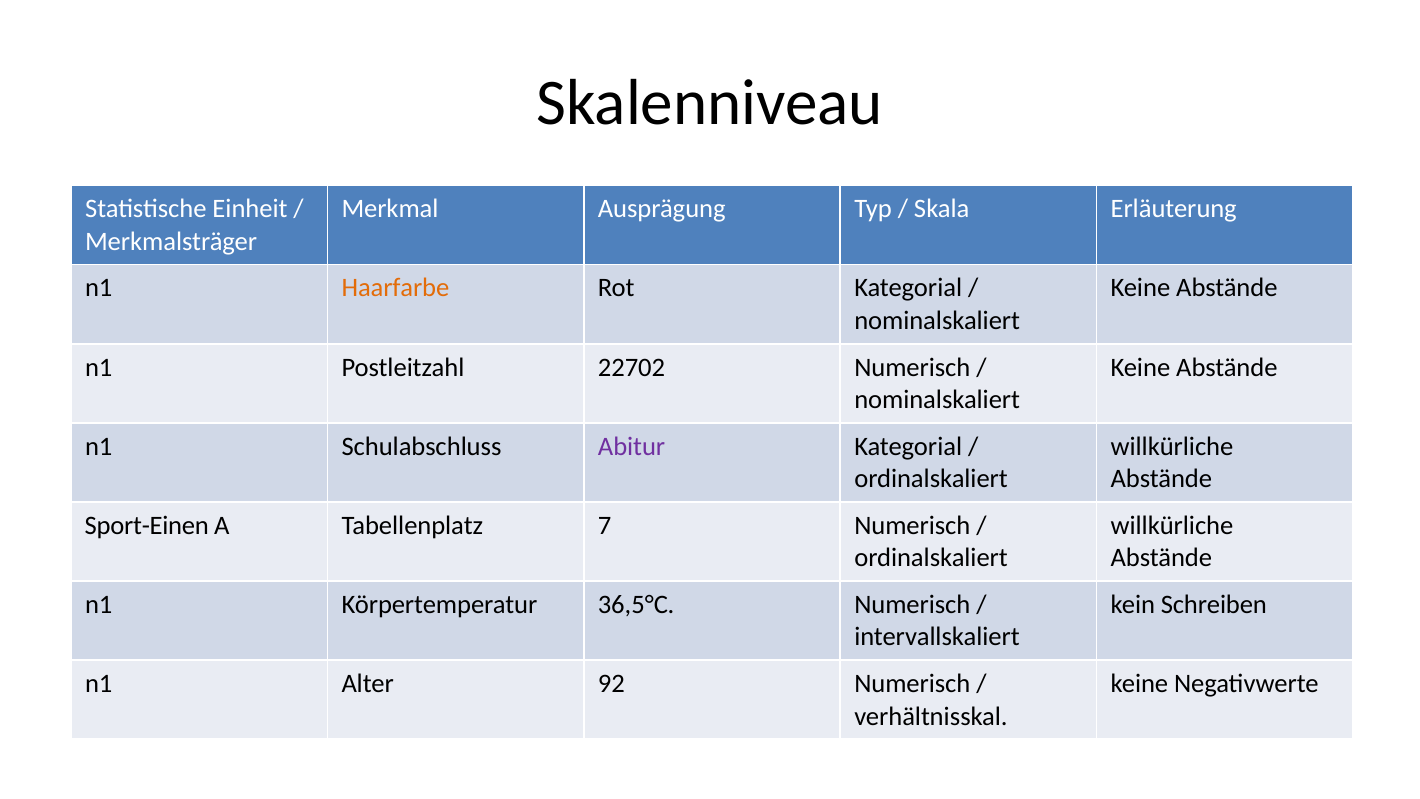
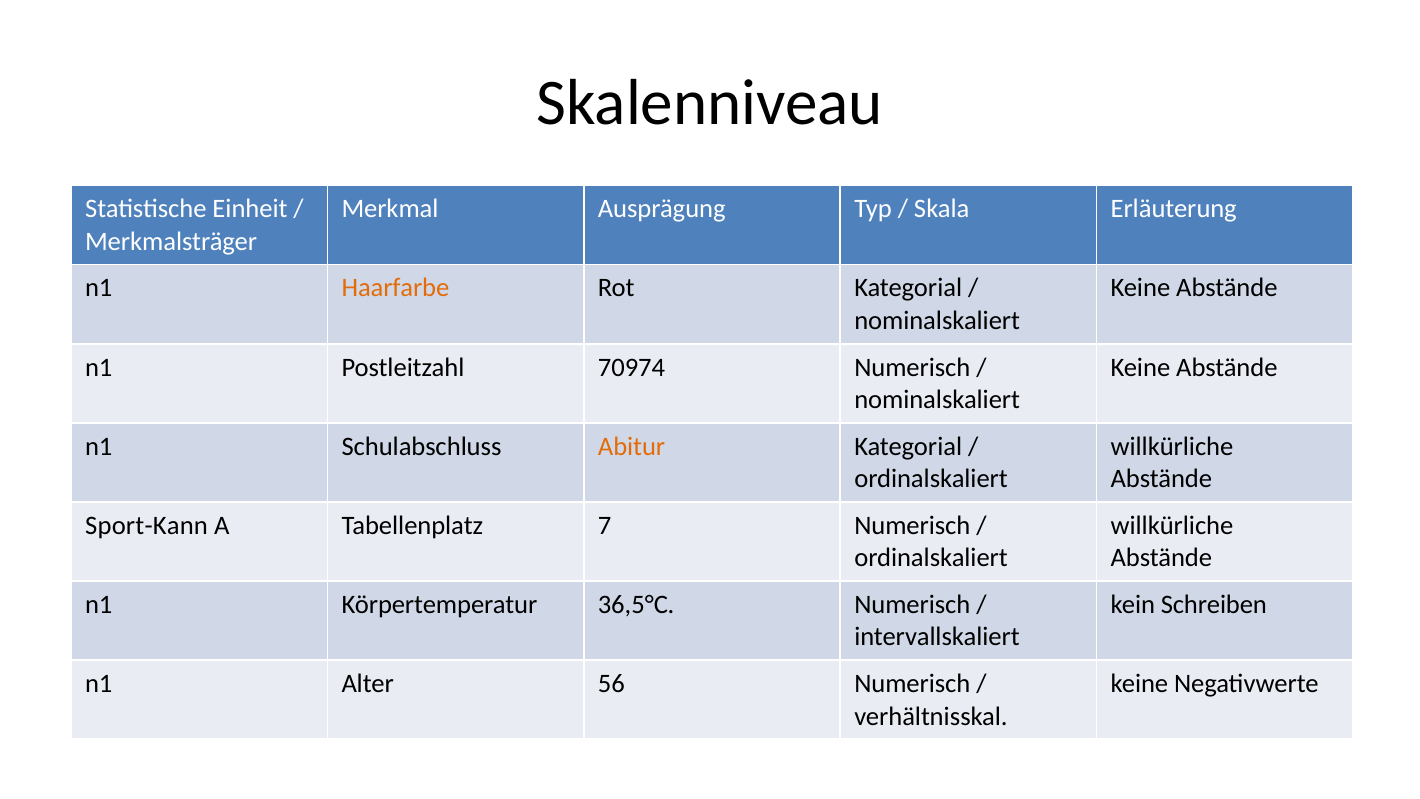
22702: 22702 -> 70974 (632, 367)
Abitur colour: purple -> orange (632, 446)
Sport-Einen: Sport-Einen -> Sport-Kann (147, 525)
92: 92 -> 56 (611, 684)
